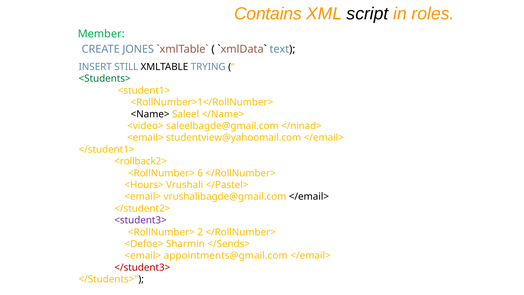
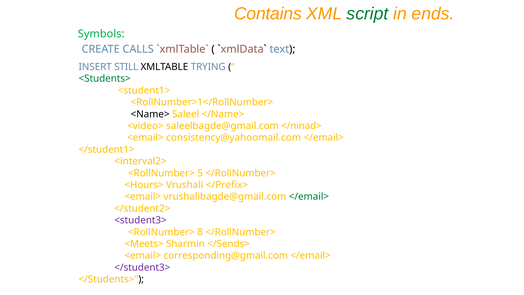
script colour: black -> green (367, 14)
roles: roles -> ends (433, 14)
Member: Member -> Symbols (101, 34)
JONES: JONES -> CALLS (138, 49)
studentview@yahoomail.com: studentview@yahoomail.com -> consistency@yahoomail.com (234, 138)
<rollback2>: <rollback2> -> <interval2> (140, 161)
6: 6 -> 5 (200, 173)
</Pastel>: </Pastel> -> </Prefix> (227, 185)
</email> colour: black -> green (309, 197)
2: 2 -> 8 (200, 232)
<Defoe>: <Defoe> -> <Meets> (144, 244)
appointments@gmail.com: appointments@gmail.com -> corresponding@gmail.com (226, 255)
</student3> colour: red -> purple (142, 267)
